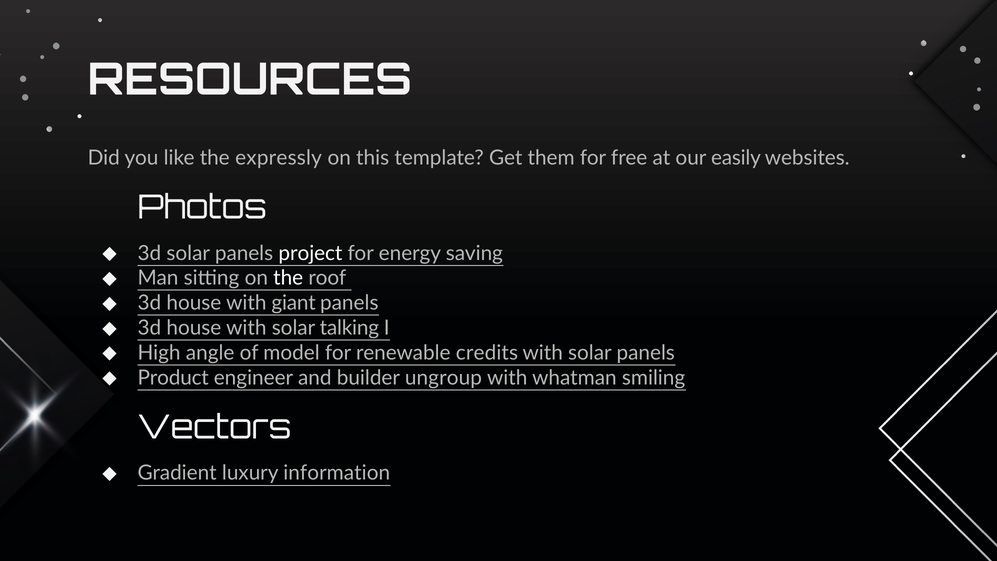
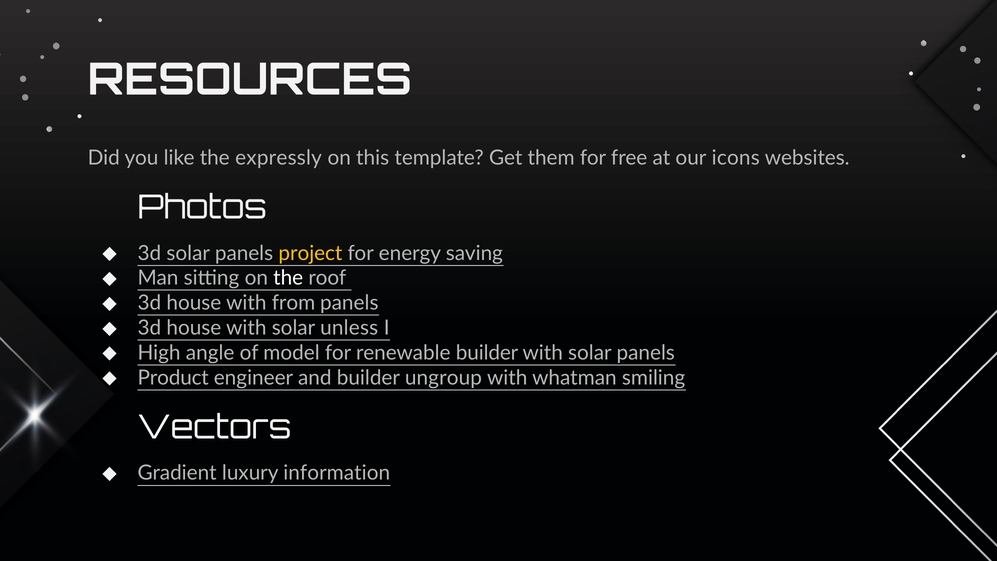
easily: easily -> icons (736, 158)
project colour: white -> yellow (310, 253)
giant: giant -> from (294, 303)
talking: talking -> unless (349, 328)
renewable credits: credits -> builder (487, 353)
